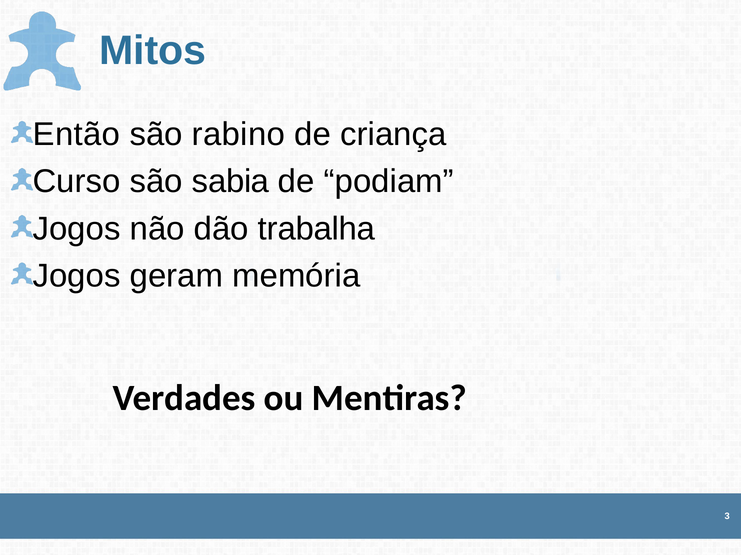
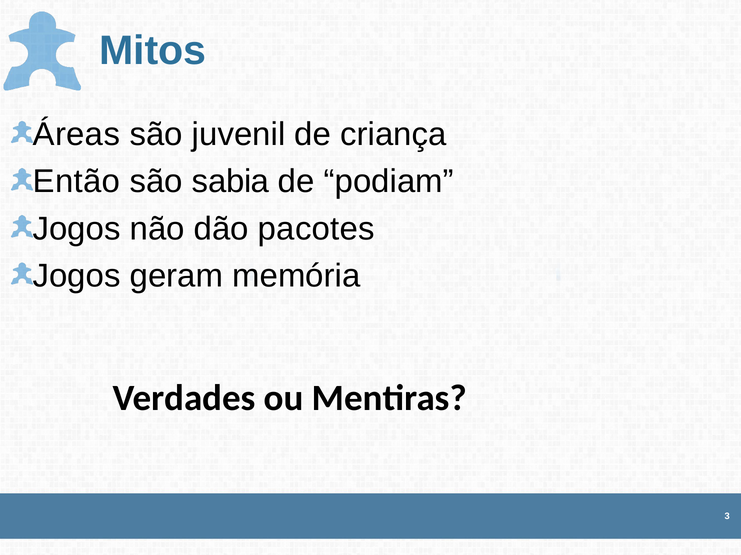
Então: Então -> Áreas (76, 134)
rabino: rabino -> juvenil (239, 134)
Curso: Curso -> Então (76, 182)
trabalha: trabalha -> pacotes (316, 229)
